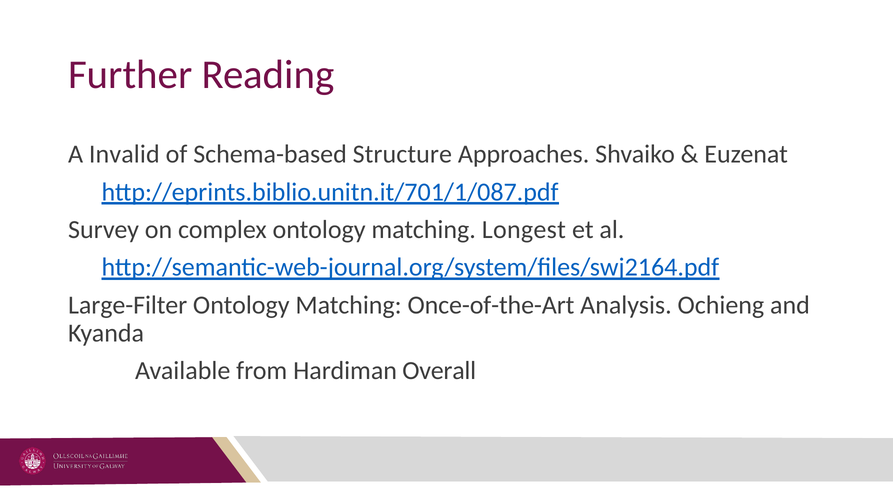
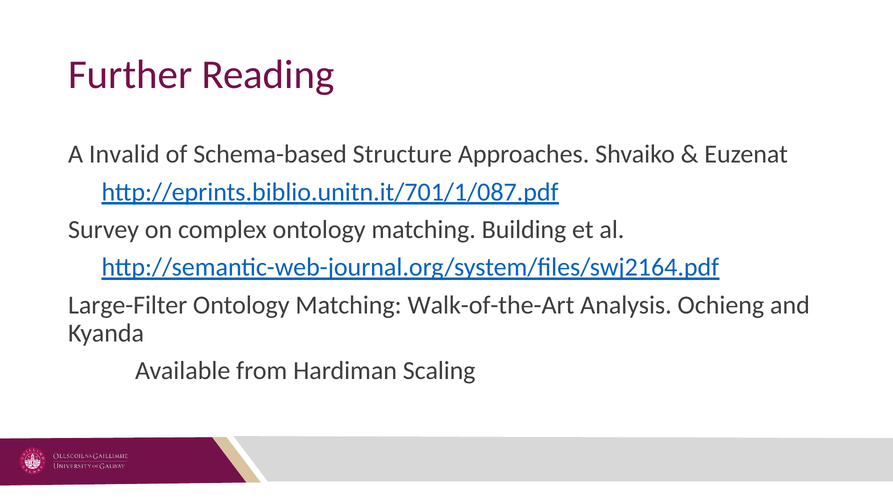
Longest: Longest -> Building (524, 230)
Once-of-the-Art: Once-of-the-Art -> Walk-of-the-Art (491, 305)
Overall: Overall -> Scaling (439, 371)
